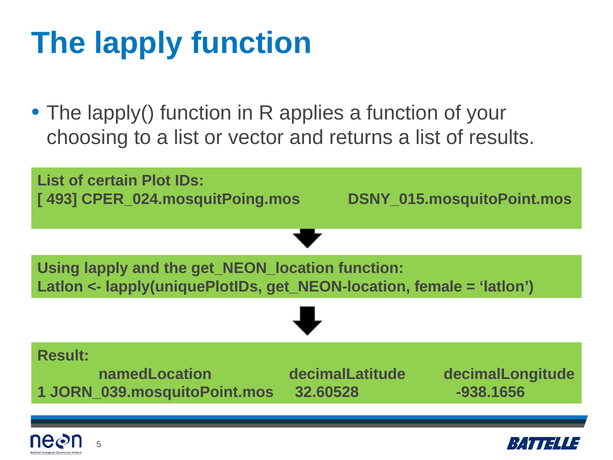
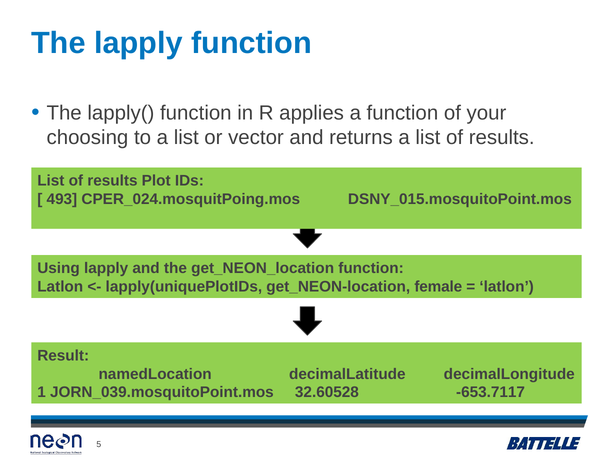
certain: certain -> results (112, 181)
-938.1656: -938.1656 -> -653.7117 (491, 392)
